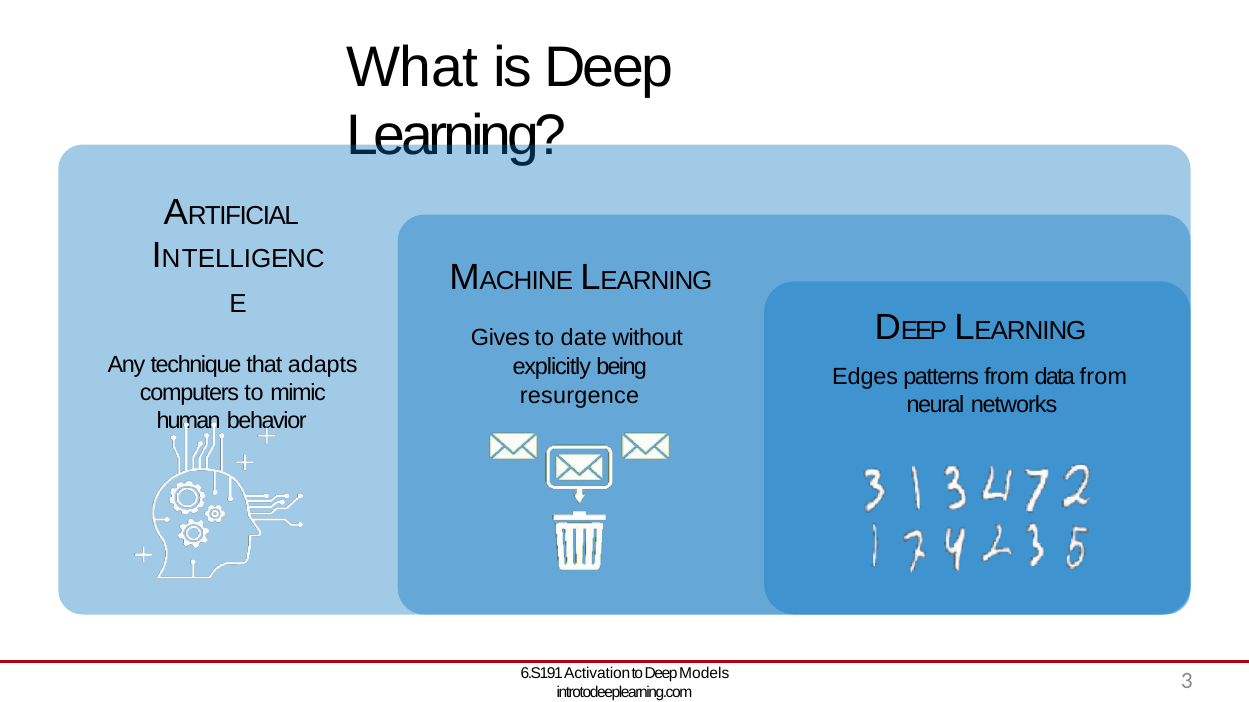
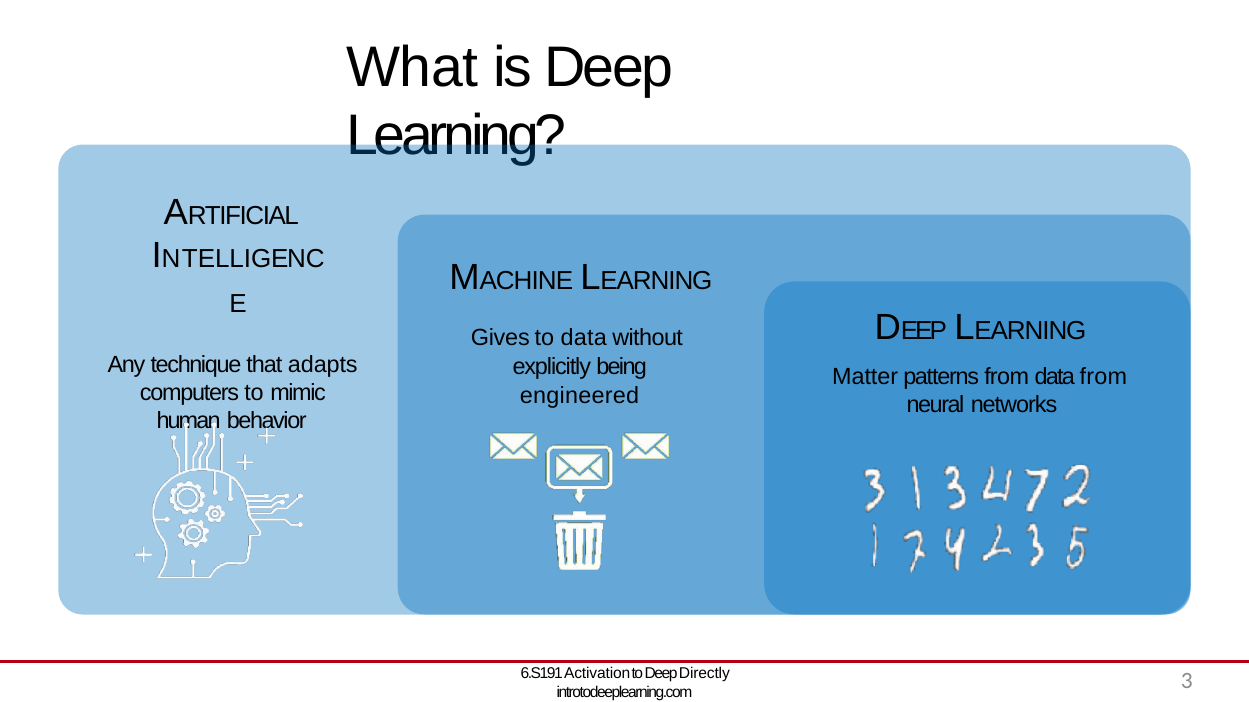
to date: date -> data (584, 338)
Edges: Edges -> Matter (865, 377)
resurgence: resurgence -> engineered (580, 396)
Models: Models -> Directly (704, 674)
